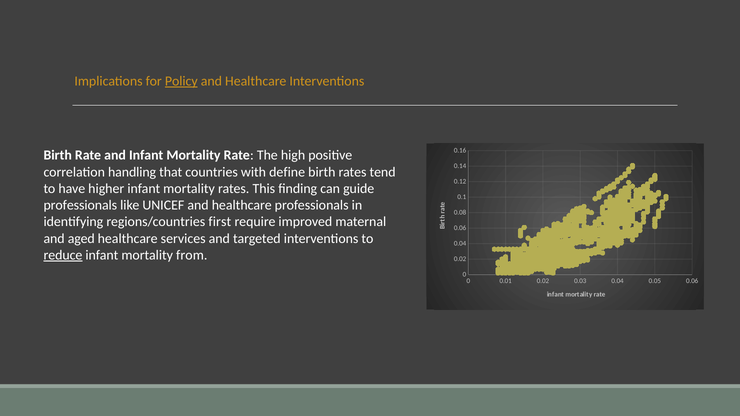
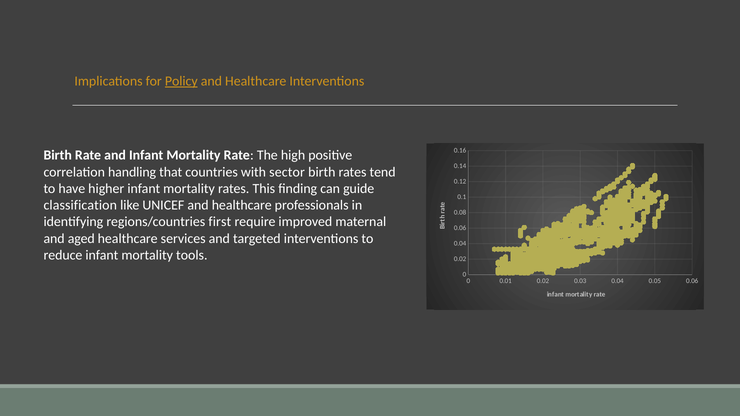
define: define -> sector (287, 172)
professionals: professionals -> classification (80, 205)
reduce underline: present -> none (63, 255)
from: from -> tools (192, 255)
